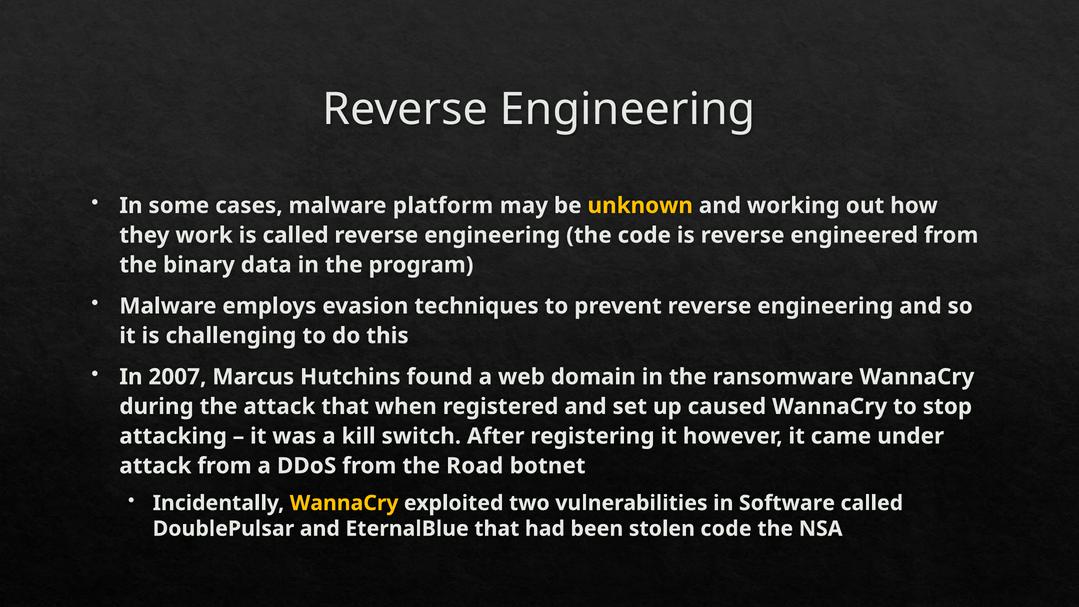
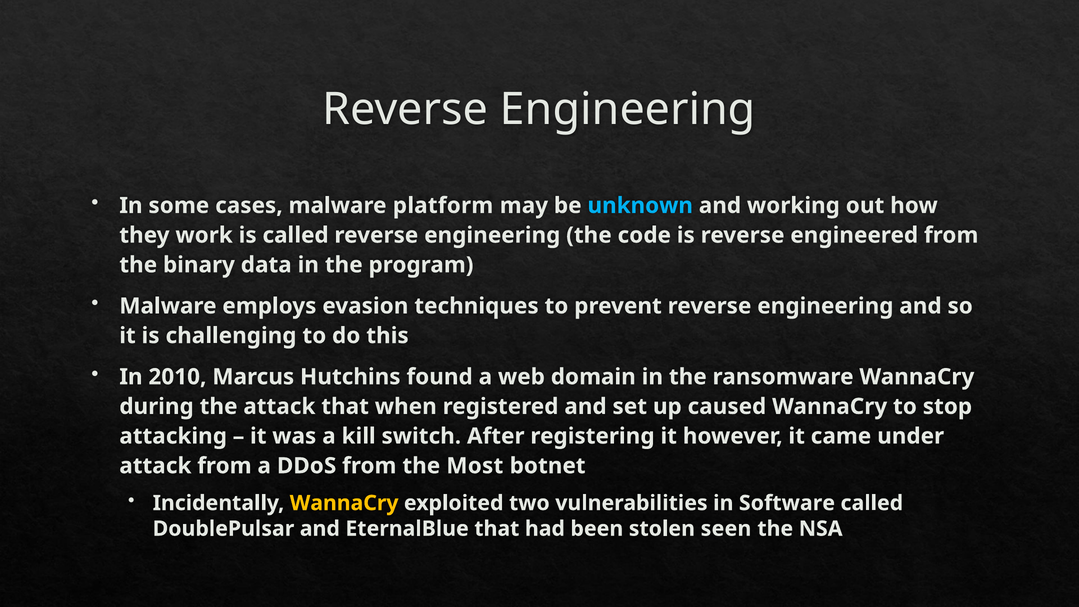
unknown colour: yellow -> light blue (640, 206)
2007: 2007 -> 2010 (177, 377)
Road: Road -> Most (475, 466)
stolen code: code -> seen (726, 529)
